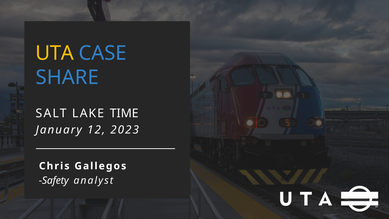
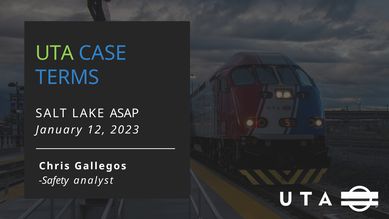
UTA colour: yellow -> light green (55, 53)
SHARE: SHARE -> TERMS (67, 77)
TIME: TIME -> ASAP (124, 113)
